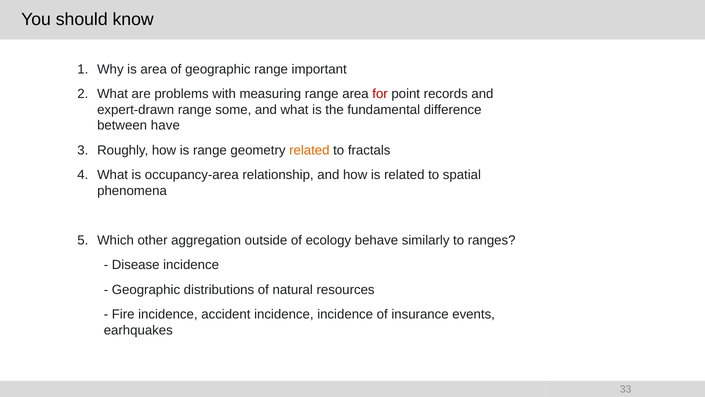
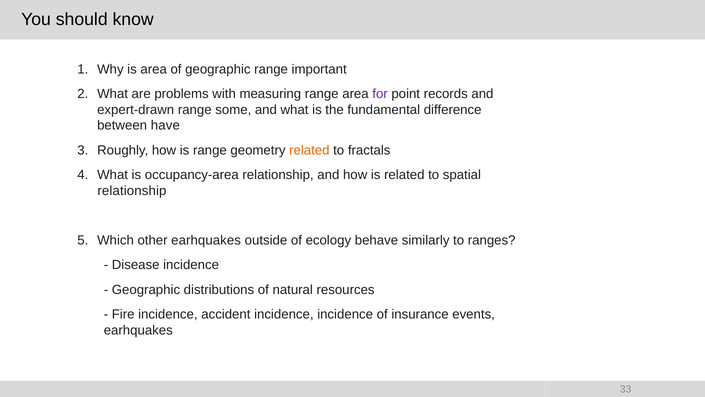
for colour: red -> purple (380, 94)
phenomena: phenomena -> relationship (132, 191)
other aggregation: aggregation -> earhquakes (206, 240)
